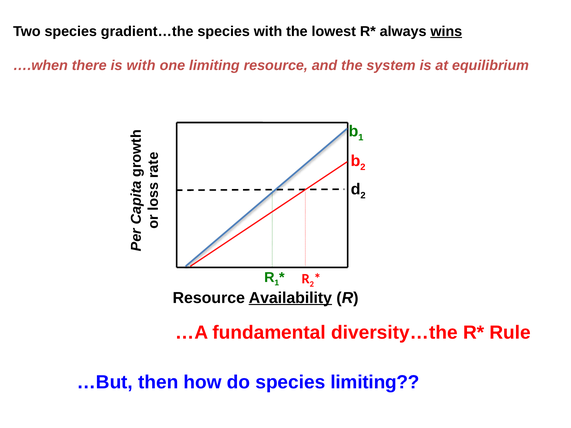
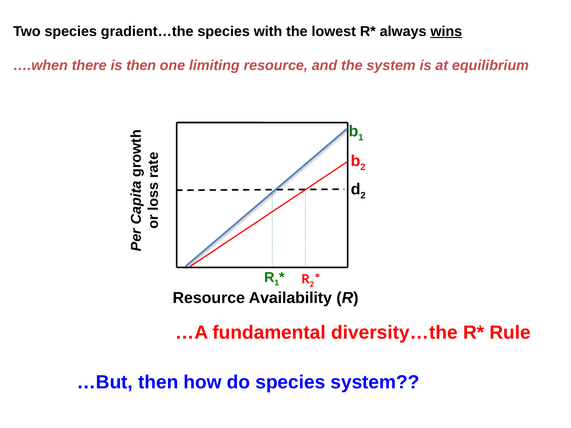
is with: with -> then (141, 66)
Availability underline: present -> none (290, 298)
species limiting: limiting -> system (375, 382)
